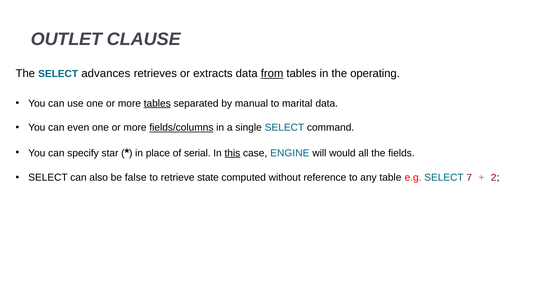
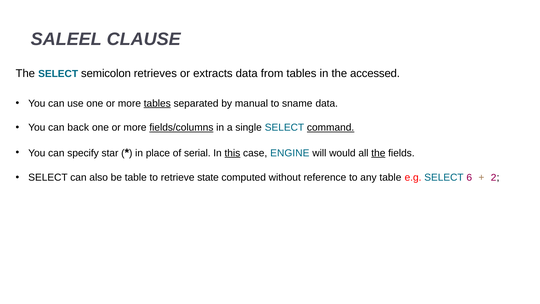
OUTLET: OUTLET -> SALEEL (66, 39)
advances: advances -> semicolon (106, 73)
from underline: present -> none (272, 73)
operating: operating -> accessed (375, 73)
marital: marital -> sname (297, 103)
even: even -> back (78, 128)
command underline: none -> present (331, 128)
the underline: none -> present (378, 153)
be false: false -> table (136, 178)
7: 7 -> 6 (469, 178)
